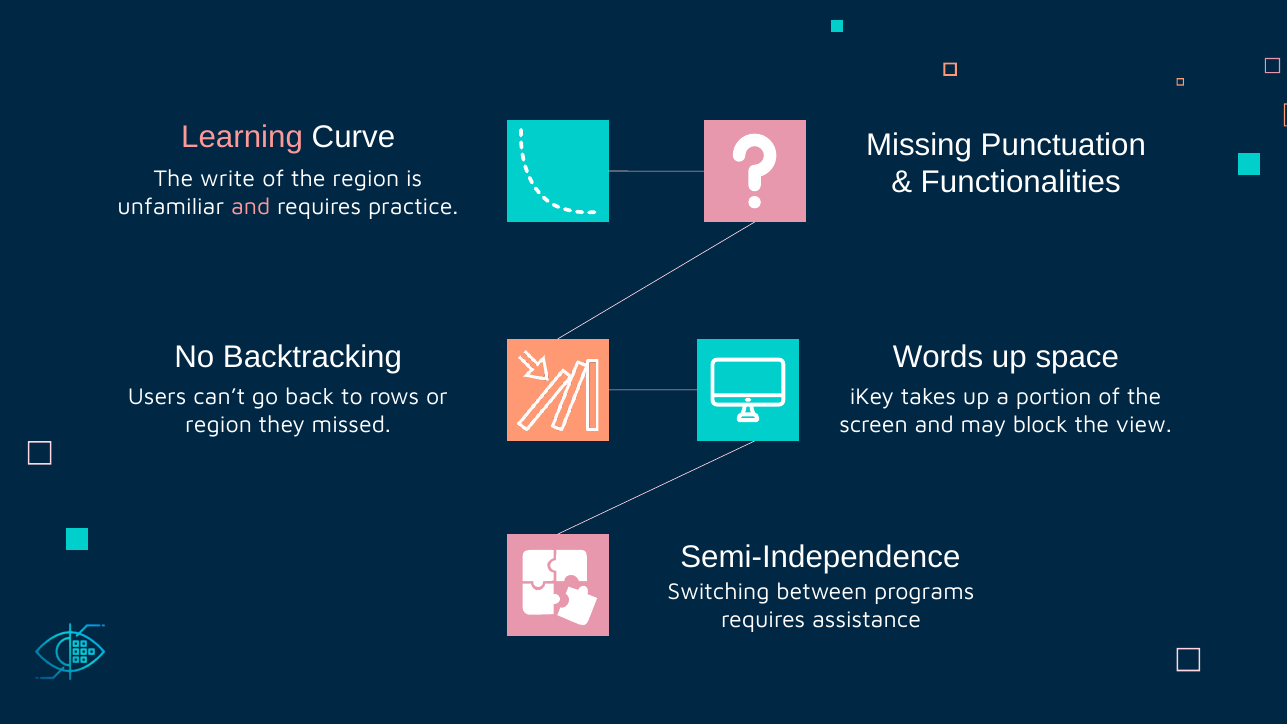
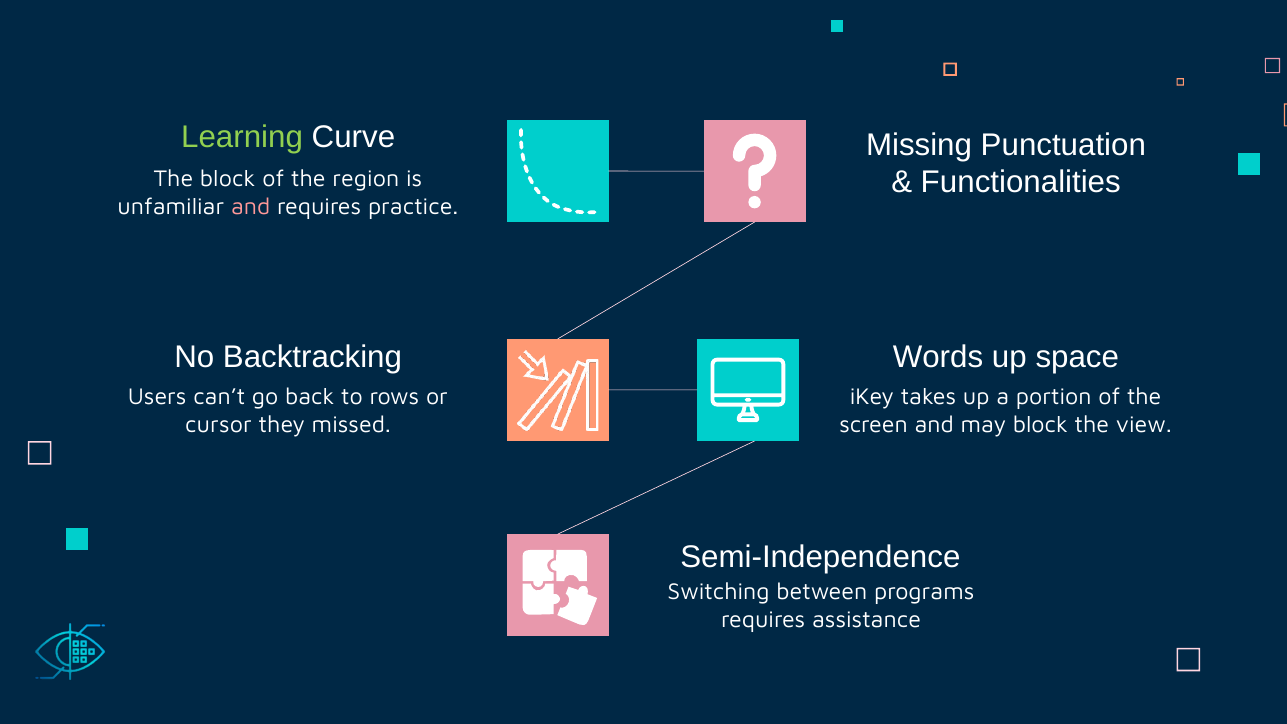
Learning colour: pink -> light green (242, 137)
The write: write -> block (228, 179)
region: region -> cursor (219, 424)
